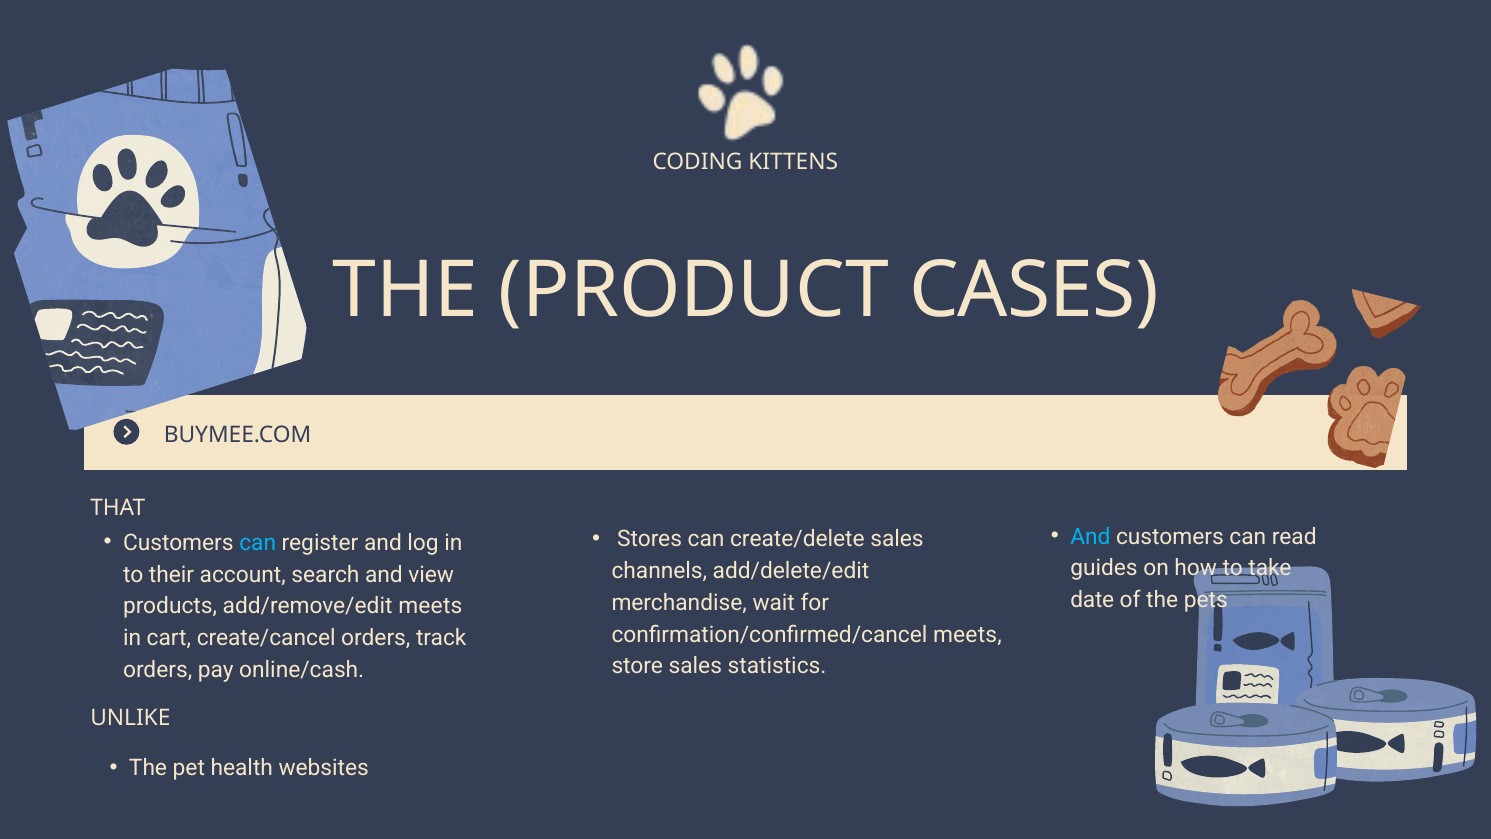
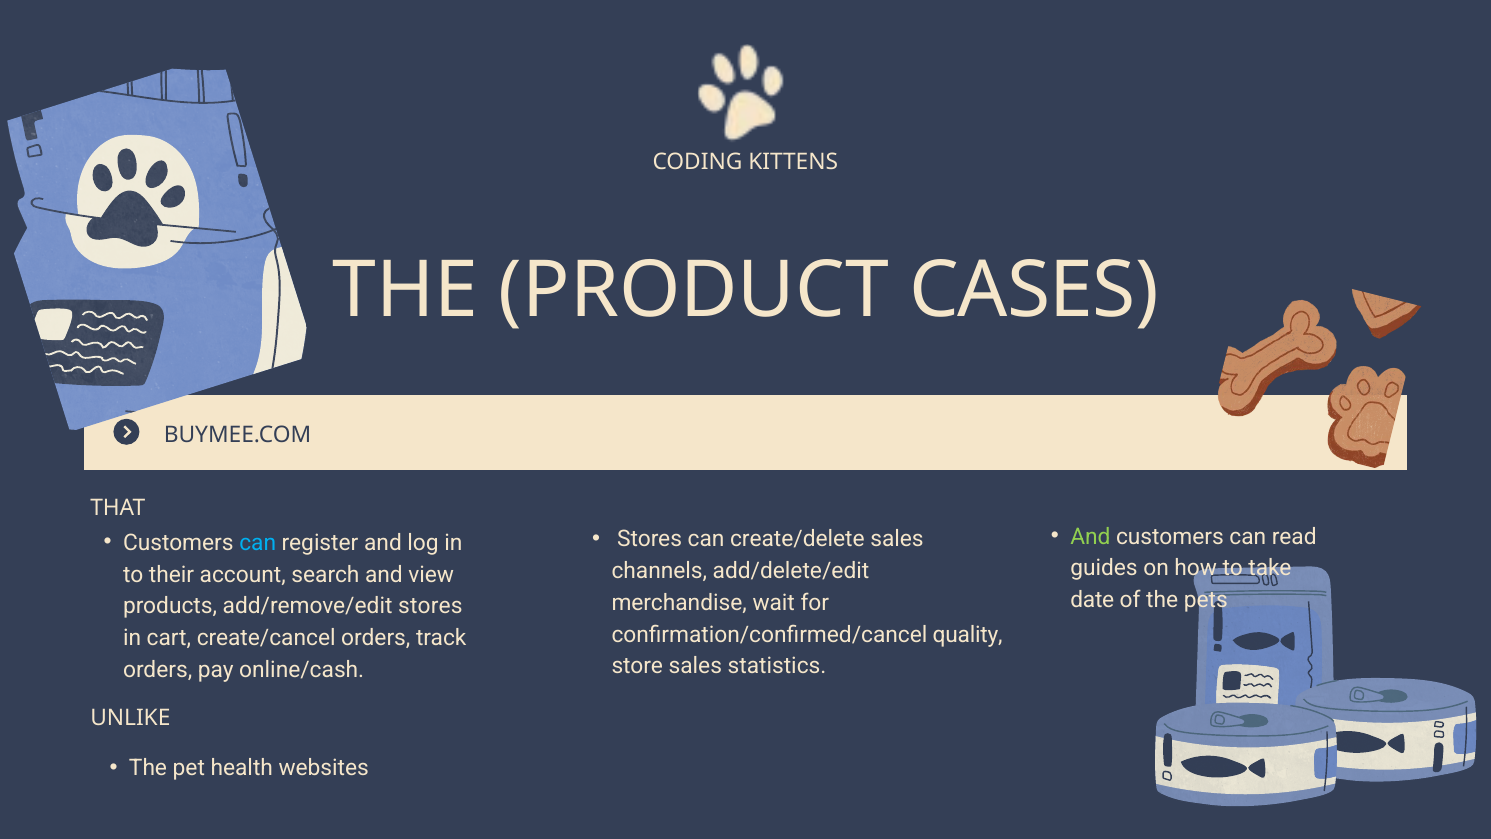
And colour: light blue -> light green (1090, 536)
add/remove/edit meets: meets -> stores (430, 606)
confirmation/confirmed/cancel meets: meets -> quality (968, 634)
